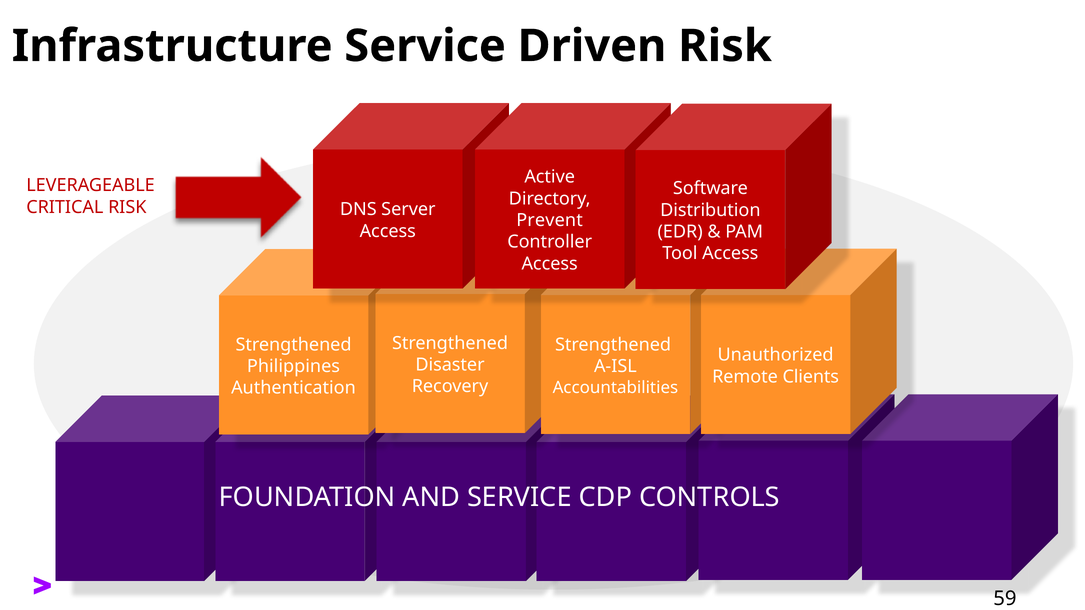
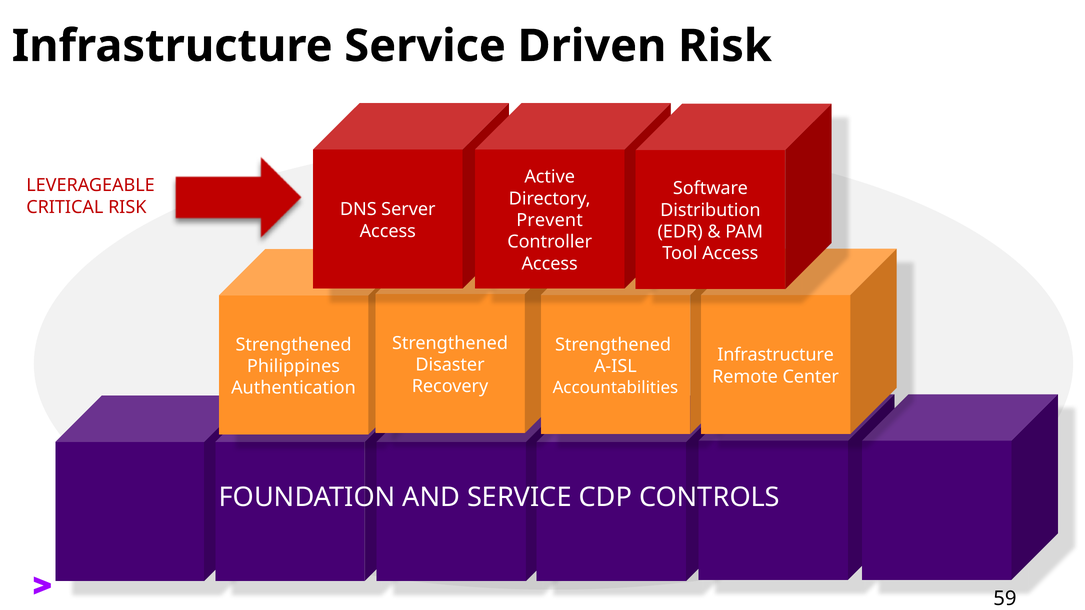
Unauthorized: Unauthorized -> Infrastructure (776, 355)
Clients: Clients -> Center (811, 377)
